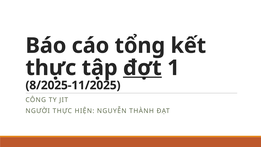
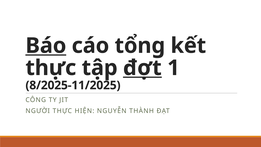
Báo underline: none -> present (46, 46)
